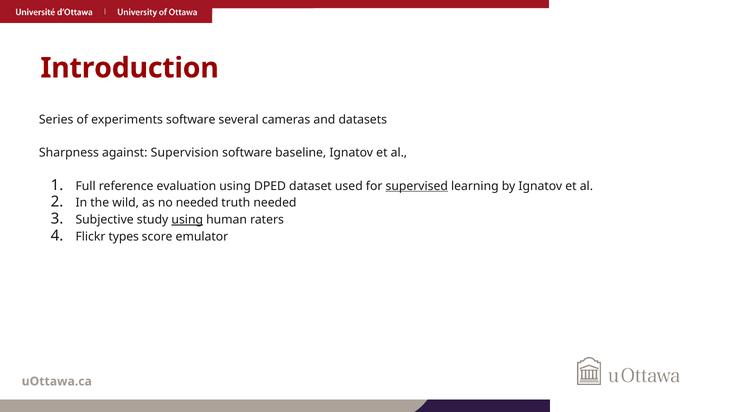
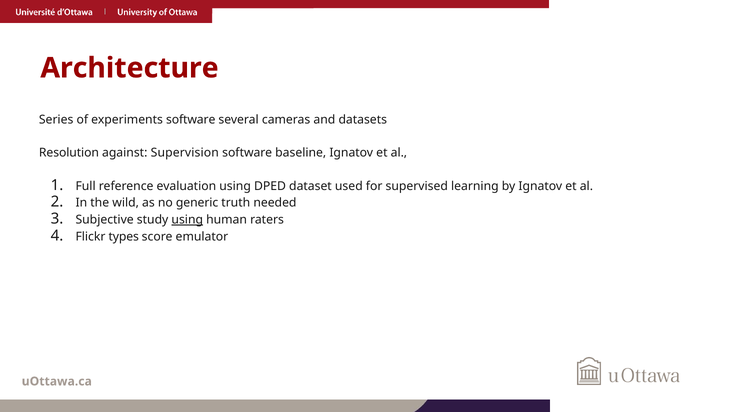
Introduction: Introduction -> Architecture (130, 68)
Sharpness: Sharpness -> Resolution (69, 153)
supervised underline: present -> none (417, 186)
no needed: needed -> generic (197, 203)
